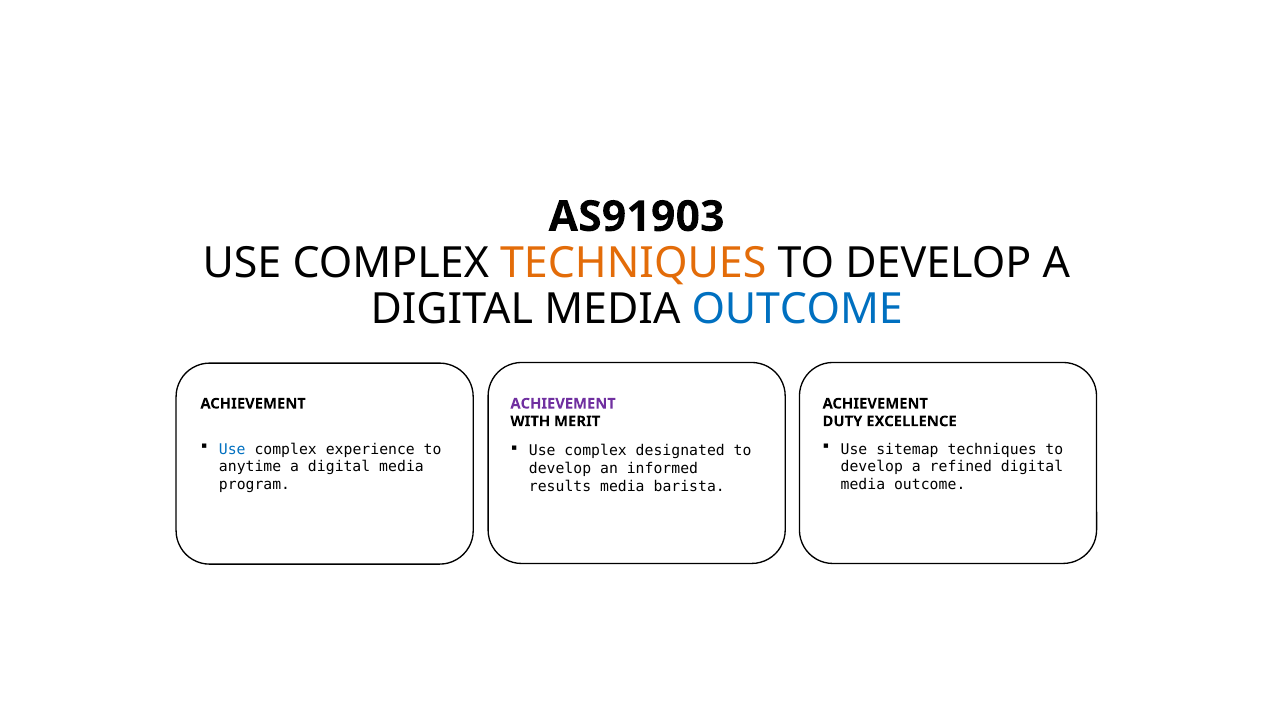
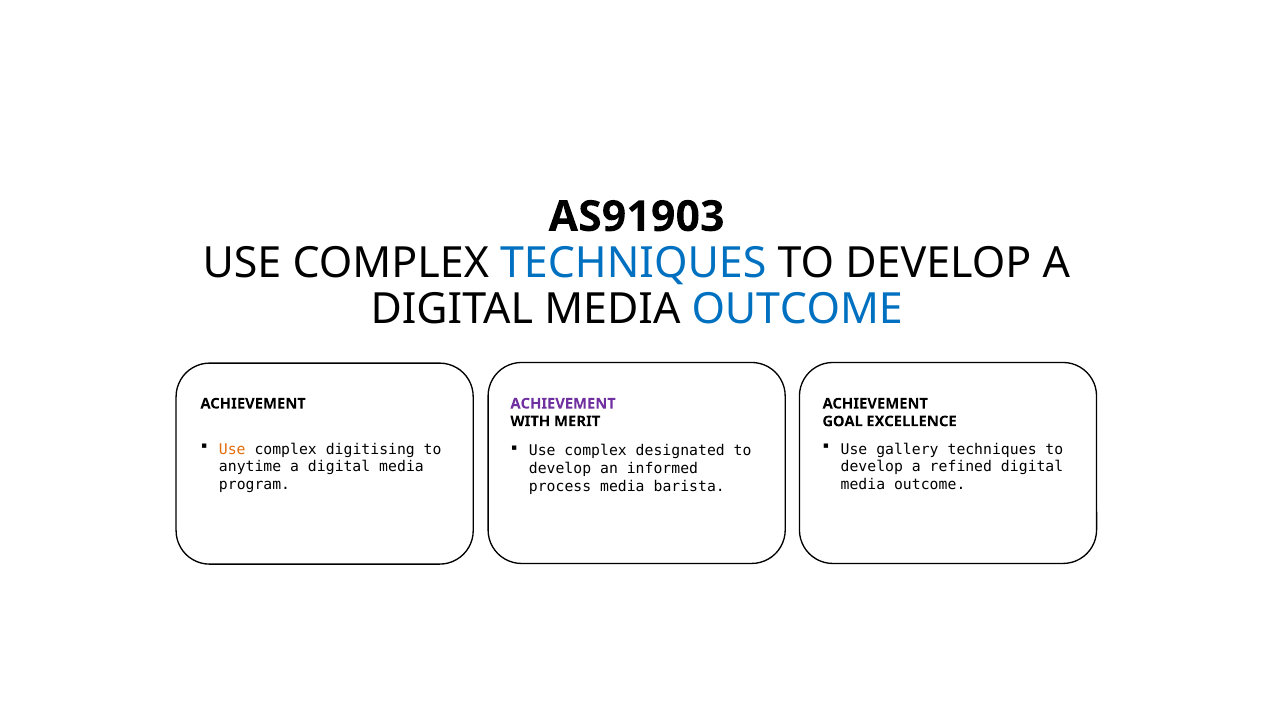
TECHNIQUES colour: orange -> blue (633, 263)
DUTY: DUTY -> GOAL (843, 421)
Use colour: blue -> orange (232, 449)
experience: experience -> digitising (370, 449)
sitemap: sitemap -> gallery (907, 449)
results: results -> process (560, 486)
